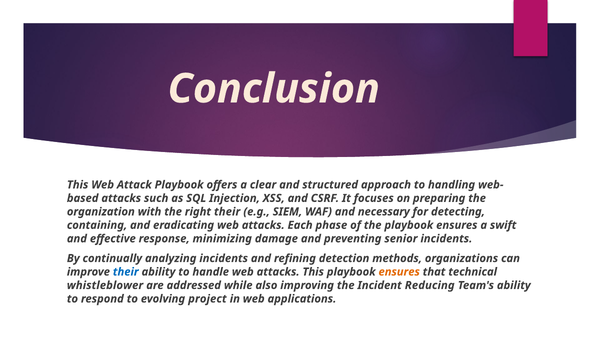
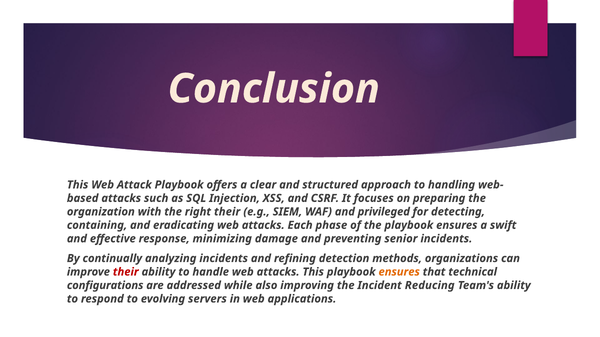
necessary: necessary -> privileged (384, 212)
their colour: blue -> red (126, 272)
whistleblower: whistleblower -> configurations (105, 286)
project: project -> servers (207, 299)
